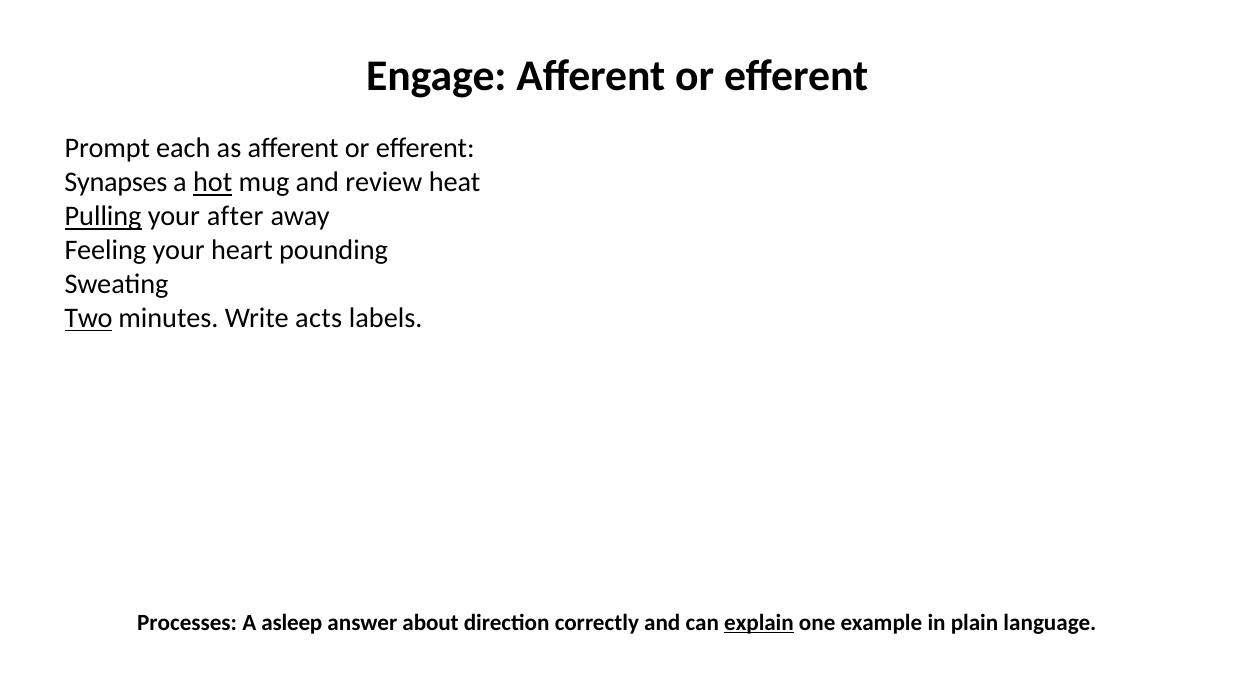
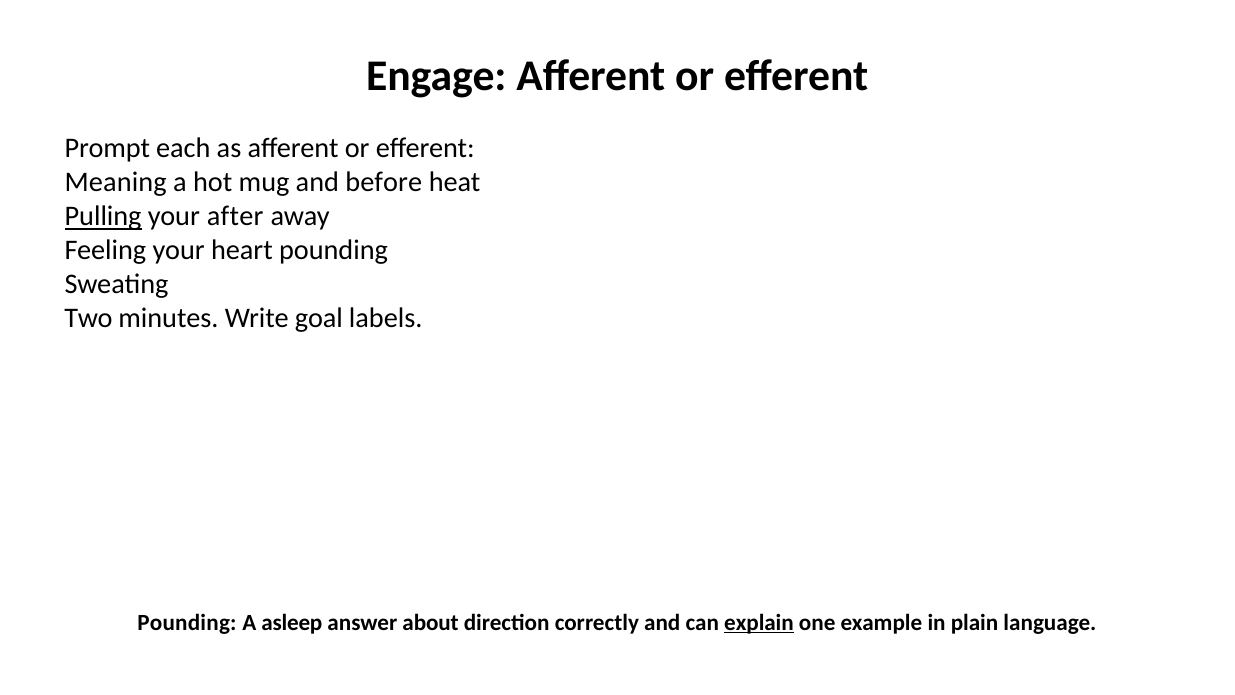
Synapses: Synapses -> Meaning (116, 182)
hot underline: present -> none (213, 182)
review: review -> before (384, 182)
Two underline: present -> none (88, 318)
acts: acts -> goal (319, 318)
Processes: Processes -> Pounding (187, 622)
